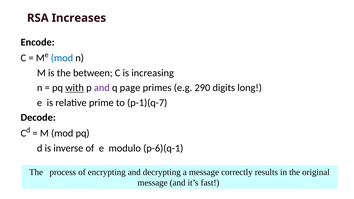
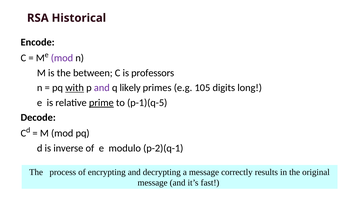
Increases: Increases -> Historical (79, 18)
mod colour: blue -> purple (62, 58)
increasing: increasing -> professors (153, 73)
page: page -> likely (130, 88)
290: 290 -> 105 (202, 88)
prime underline: none -> present (101, 103)
p-1)(q-7: p-1)(q-7 -> p-1)(q-5 (147, 103)
p-6)(q-1: p-6)(q-1 -> p-2)(q-1 (163, 148)
